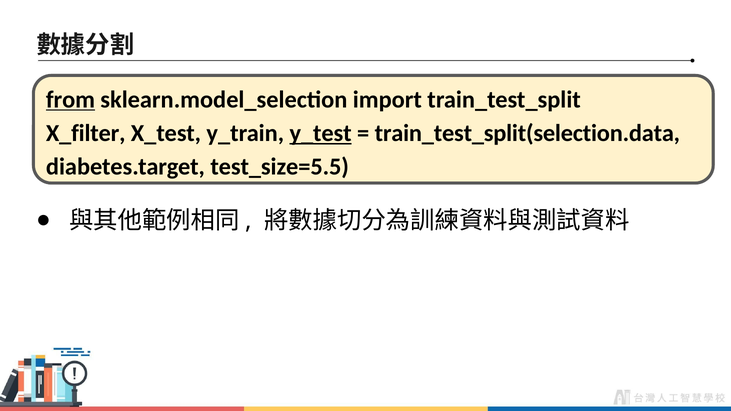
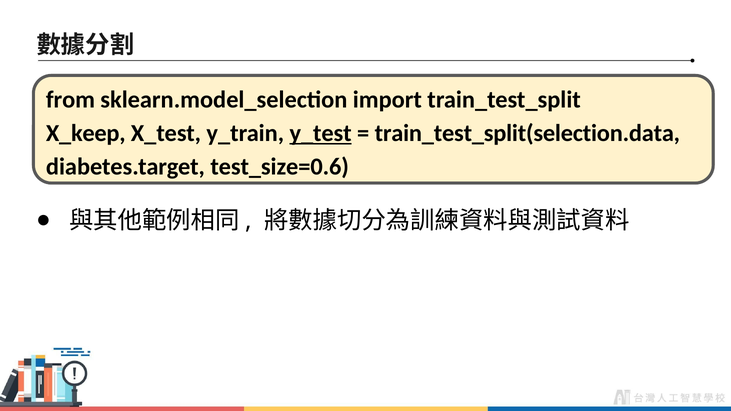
from underline: present -> none (70, 100)
X_filter: X_filter -> X_keep (86, 133)
test_size=5.5: test_size=5.5 -> test_size=0.6 (280, 167)
